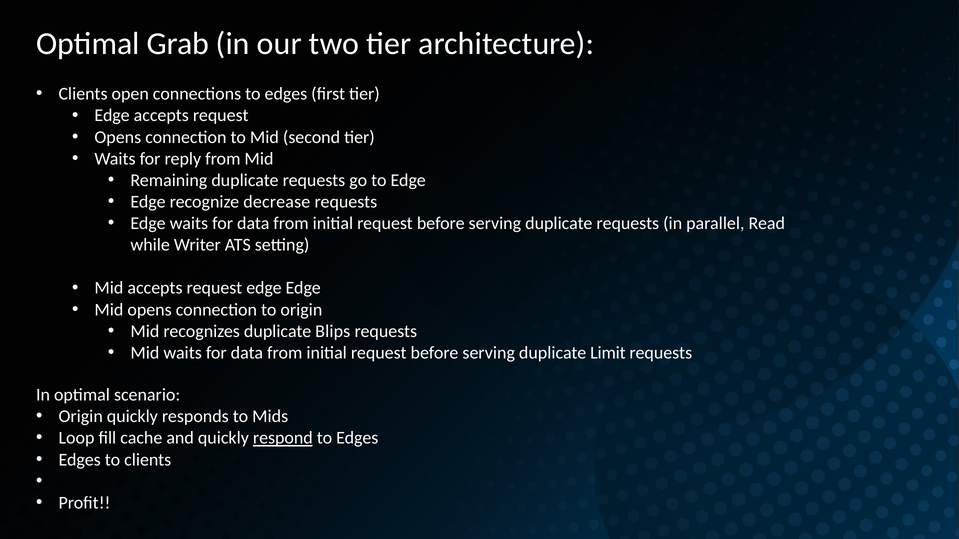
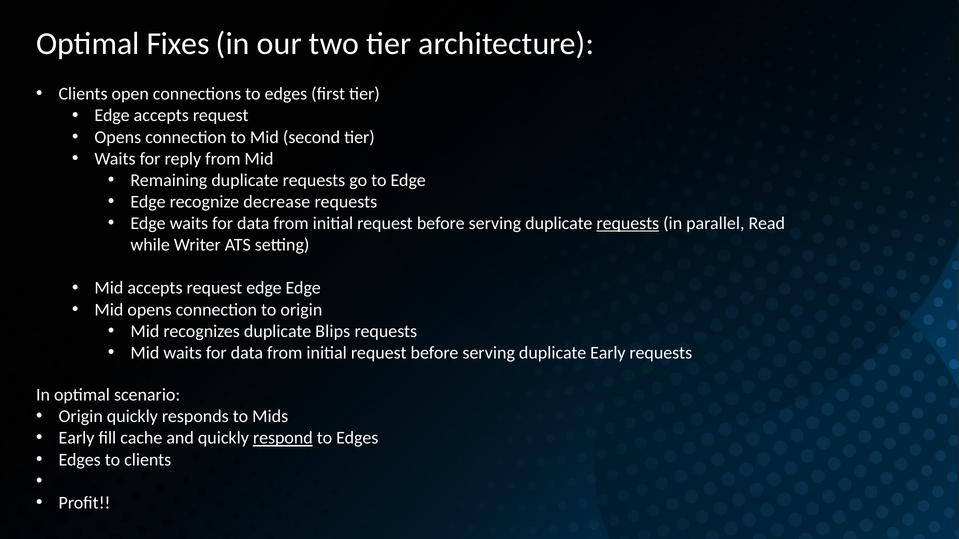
Grab: Grab -> Fixes (178, 44)
requests underline: none -> present (628, 224)
duplicate Limit: Limit -> Early (608, 353)
Loop: Loop -> Early (77, 438)
